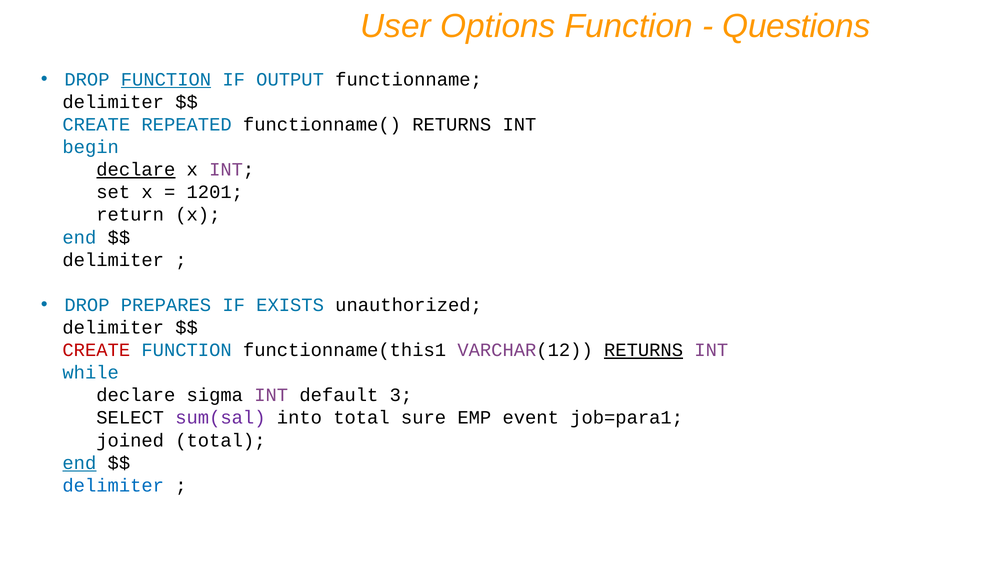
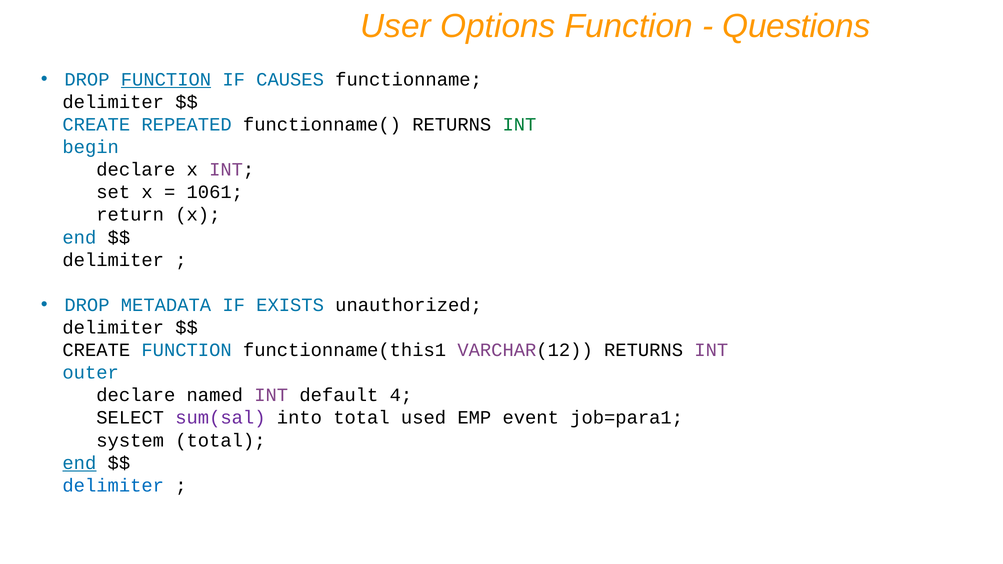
OUTPUT: OUTPUT -> CAUSES (290, 79)
INT colour: black -> green (519, 125)
declare underline: present -> none (136, 170)
1201: 1201 -> 1061 (215, 192)
PREPARES: PREPARES -> METADATA (166, 305)
CREATE colour: red -> black (96, 350)
RETURNS underline: present -> none (644, 350)
while: while -> outer (91, 373)
sigma: sigma -> named (215, 395)
3: 3 -> 4 (401, 395)
sure: sure -> used (424, 418)
joined: joined -> system (130, 440)
